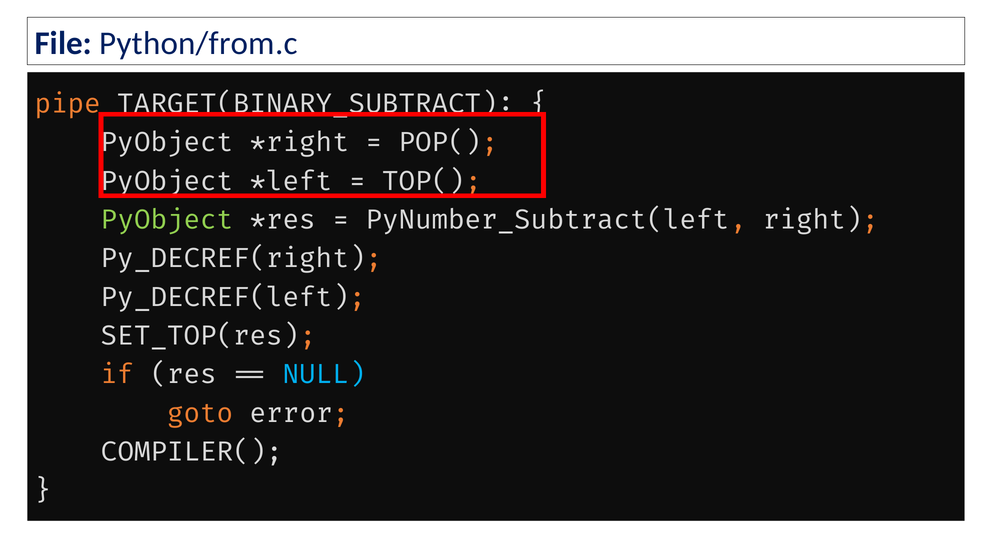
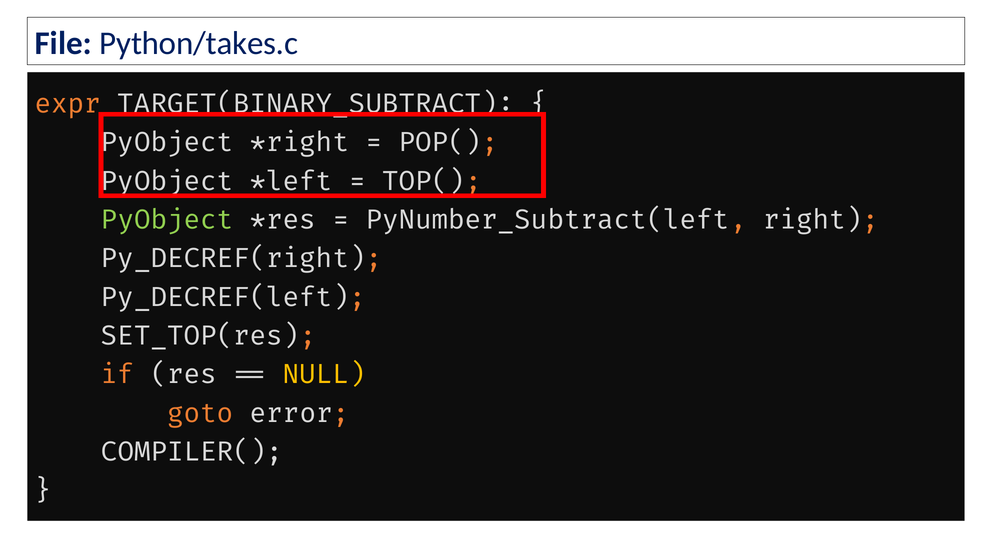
Python/from.c: Python/from.c -> Python/takes.c (199, 43)
pipe: pipe -> expr (68, 104)
NULL colour: light blue -> yellow (324, 375)
